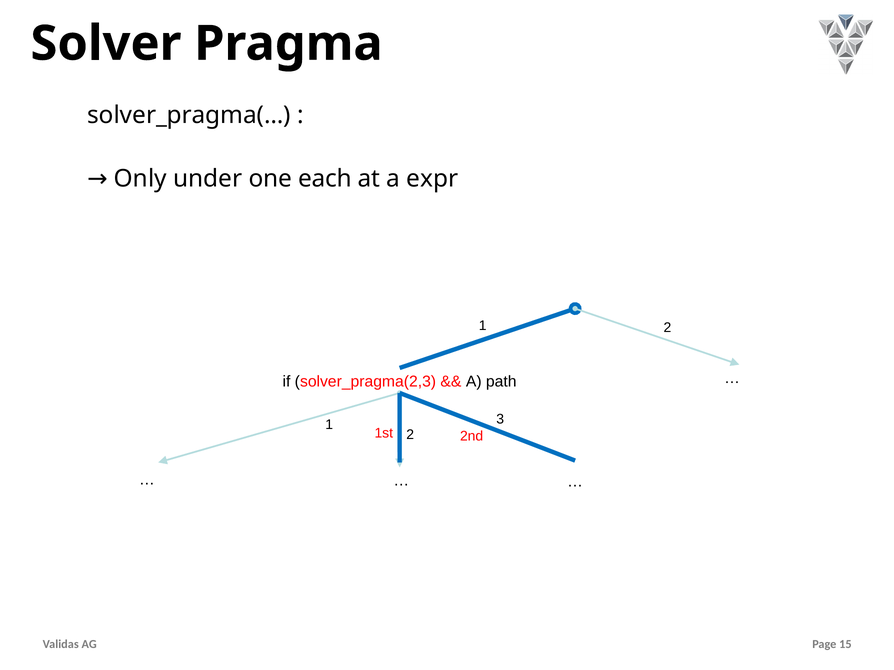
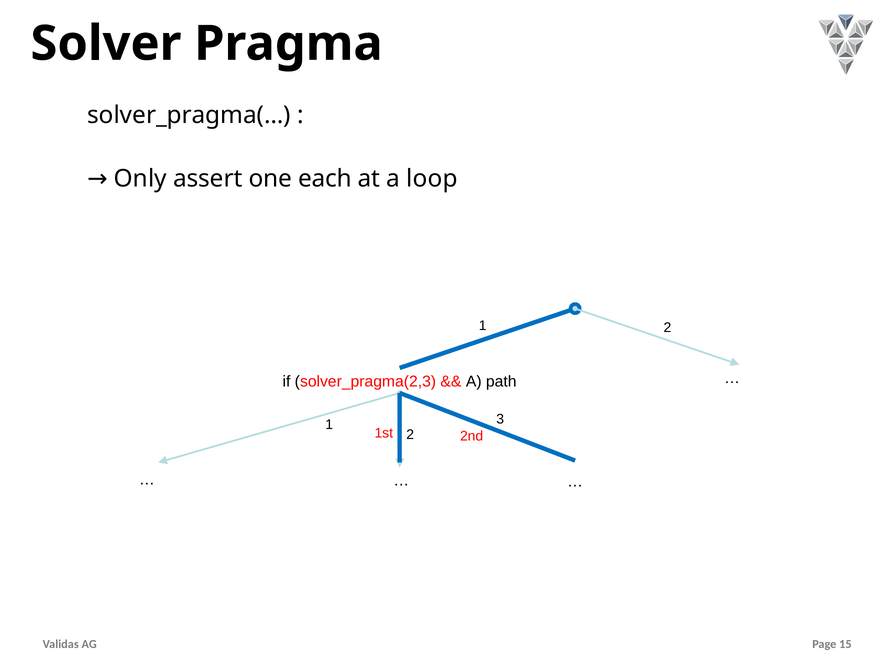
under: under -> assert (208, 179)
expr: expr -> loop (432, 179)
